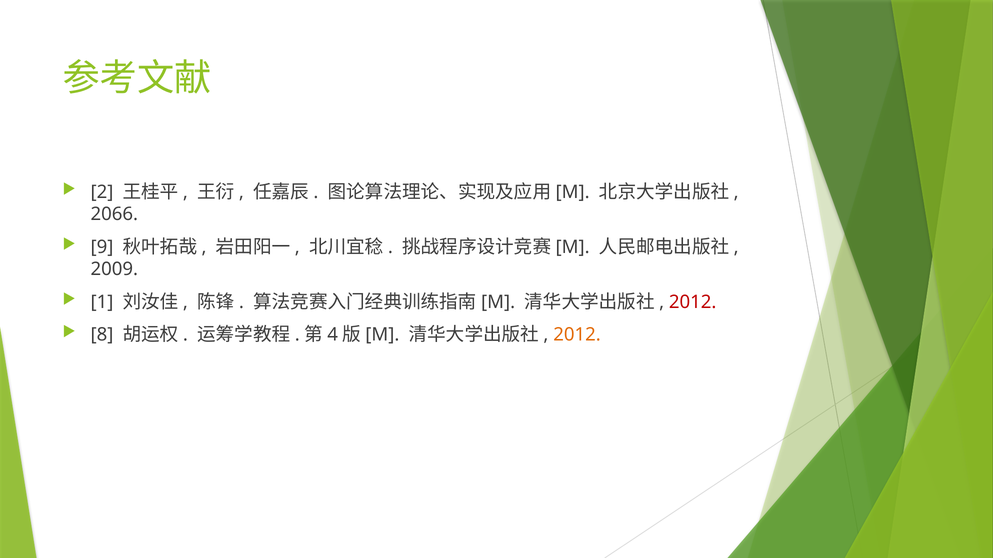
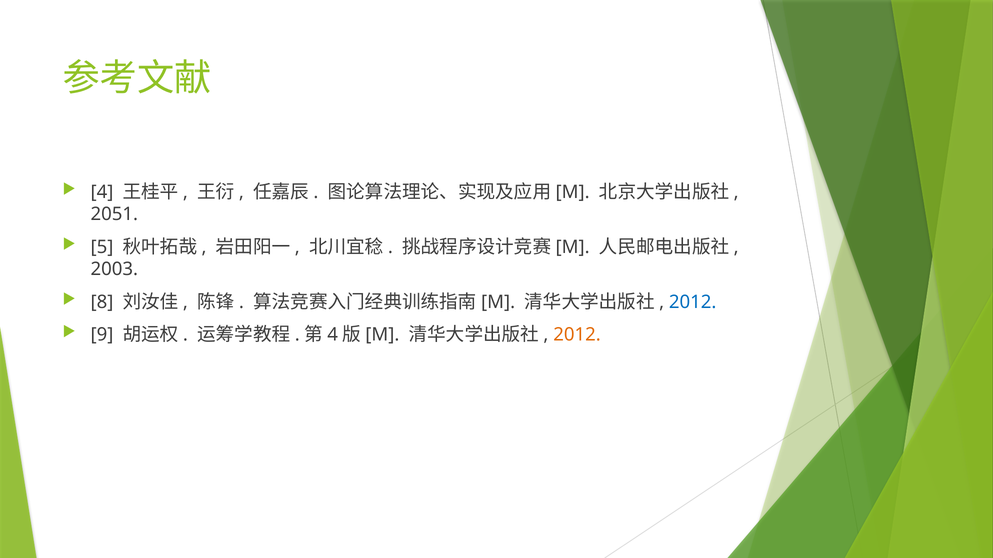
2: 2 -> 4 (102, 192)
2066: 2066 -> 2051 (114, 215)
9: 9 -> 5 (102, 247)
2009: 2009 -> 2003 (114, 270)
1: 1 -> 8 (102, 302)
2012 colour: red -> blue (693, 302)
8: 8 -> 9 (102, 335)
